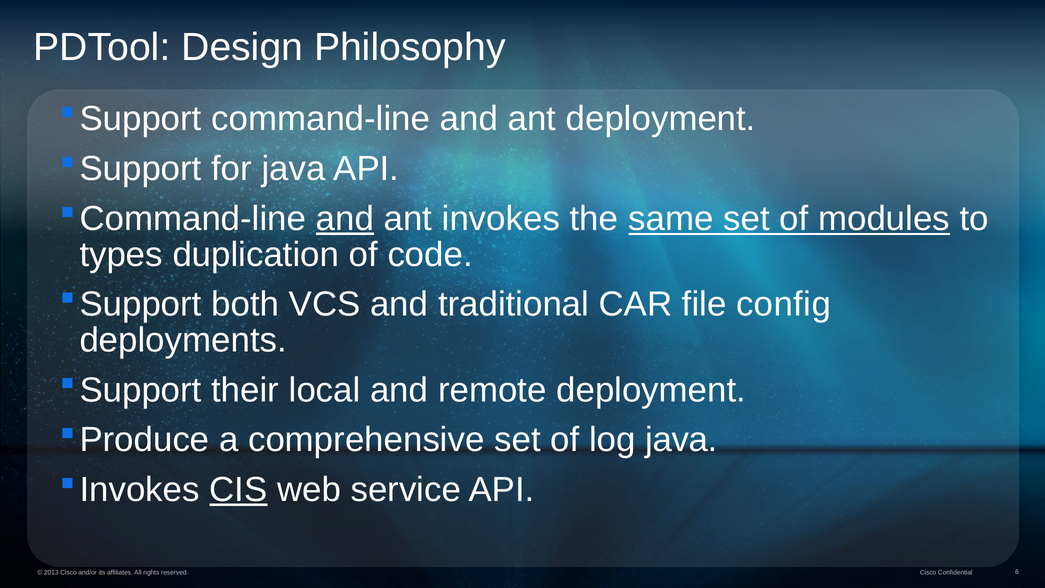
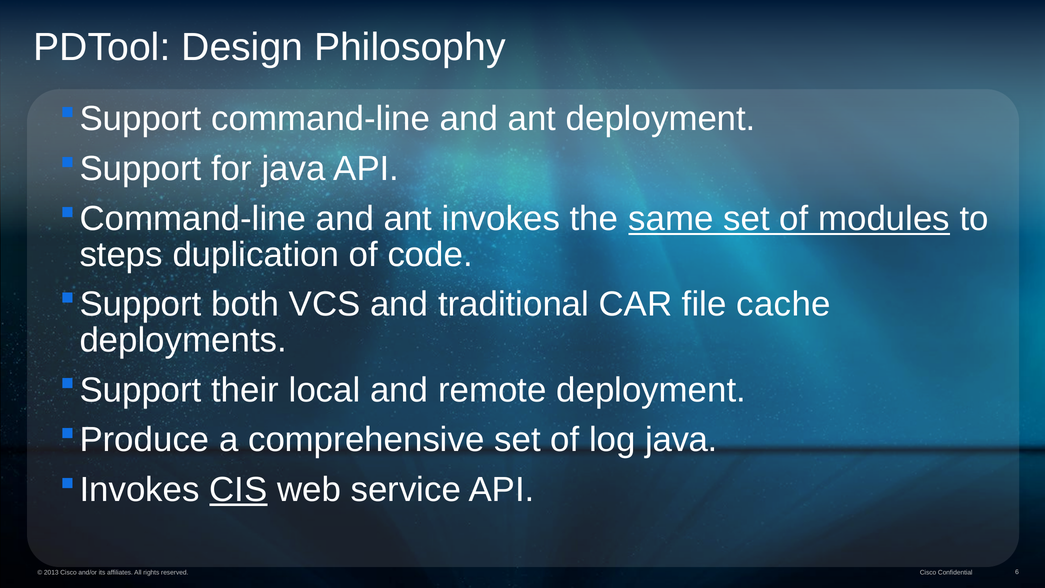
and underline: present -> none (345, 219)
types: types -> steps (121, 254)
config: config -> cache (784, 304)
